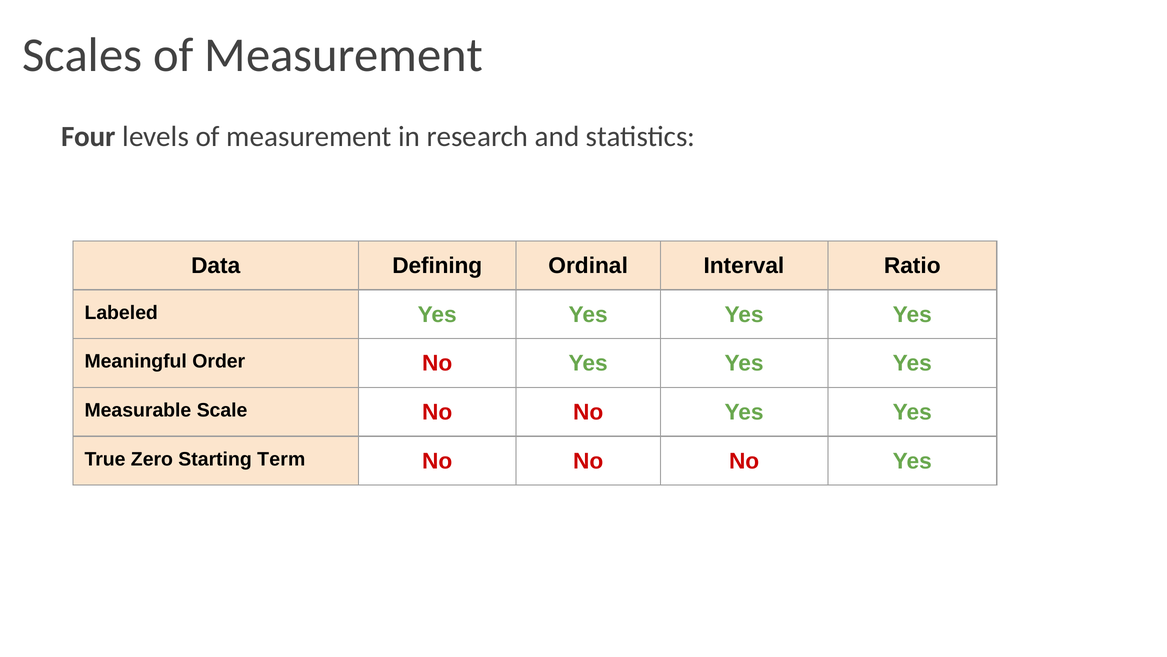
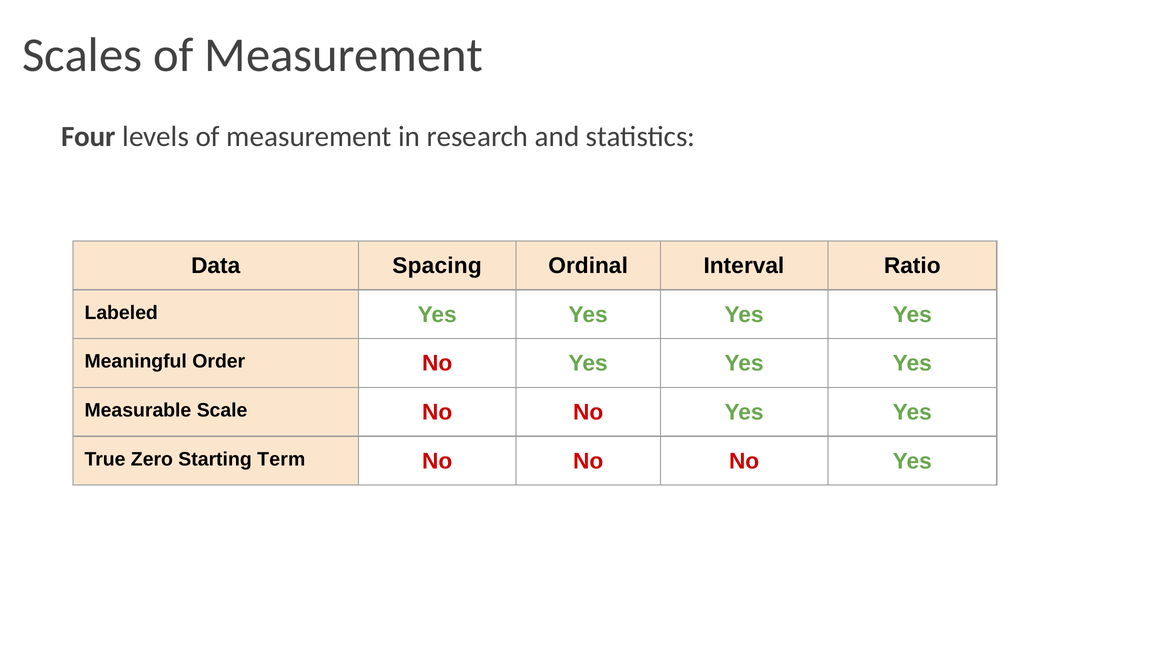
Defining: Defining -> Spacing (437, 265)
